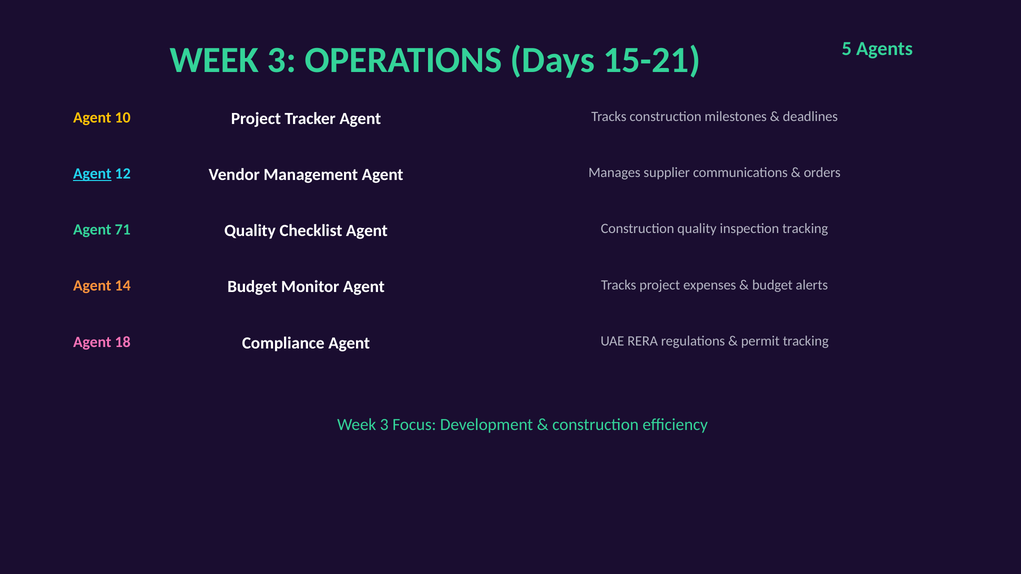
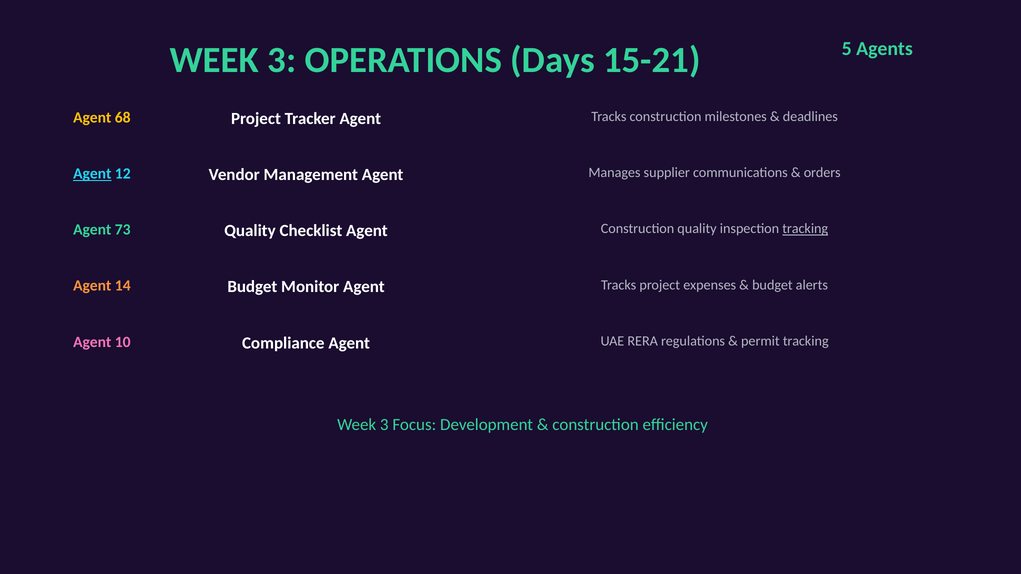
10: 10 -> 68 (123, 118)
71: 71 -> 73 (123, 230)
tracking underline: none -> present (805, 229)
18: 18 -> 10 (123, 342)
